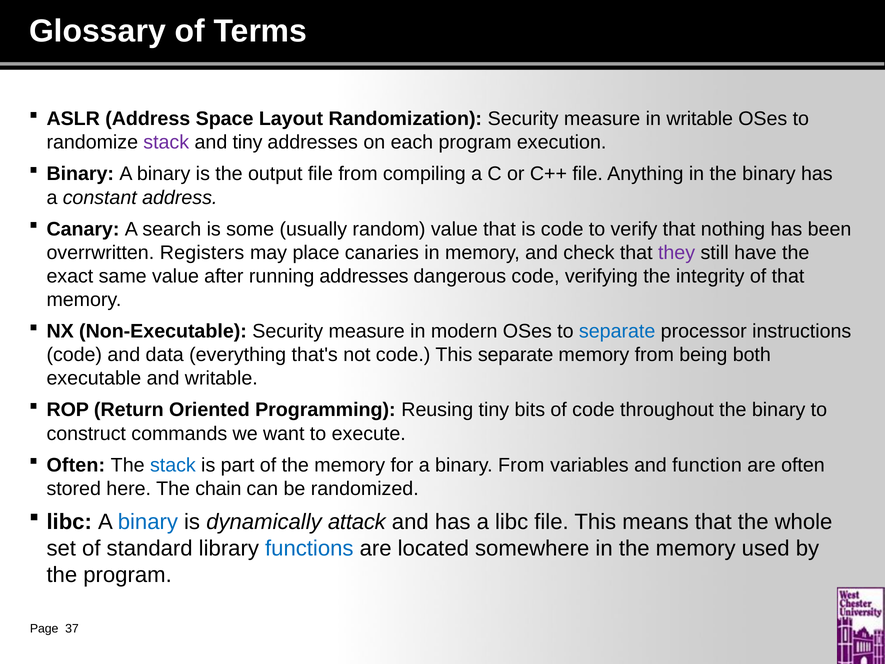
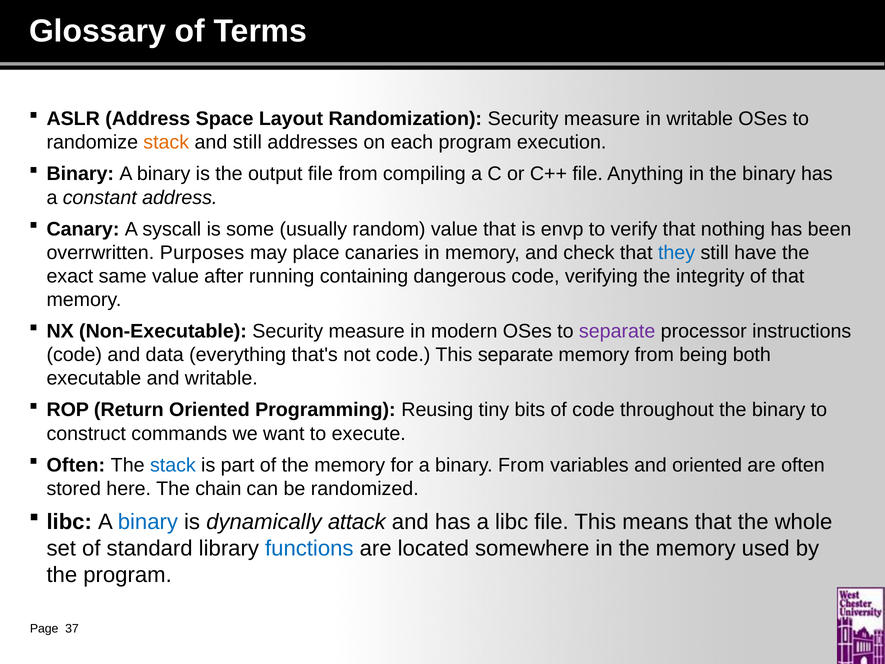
stack colour: purple -> orange (166, 142)
and tiny: tiny -> still (247, 142)
search: search -> syscall (172, 229)
is code: code -> envp (562, 229)
Registers: Registers -> Purposes (202, 253)
they colour: purple -> blue (677, 253)
running addresses: addresses -> containing (364, 276)
separate colour: blue -> purple (617, 331)
and function: function -> oriented (707, 465)
